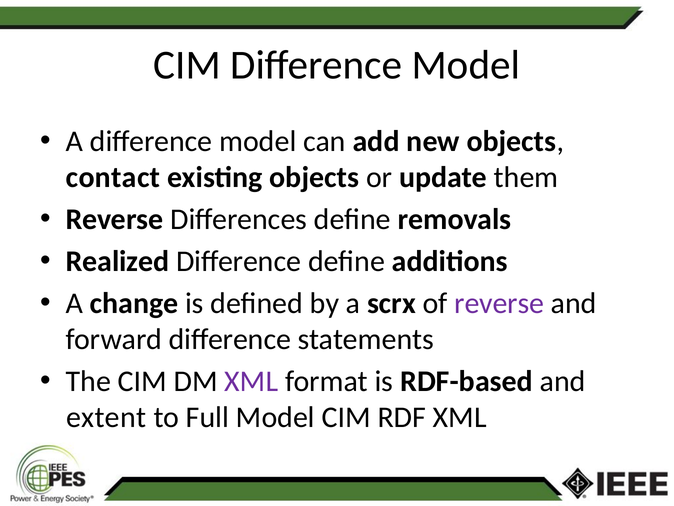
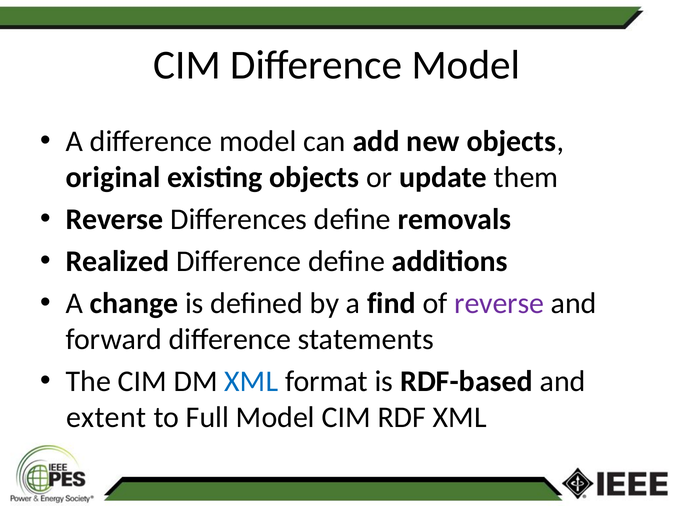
contact: contact -> original (113, 177)
scrx: scrx -> find (391, 303)
XML colour: purple -> blue (251, 381)
